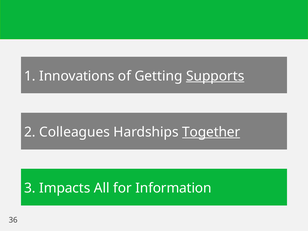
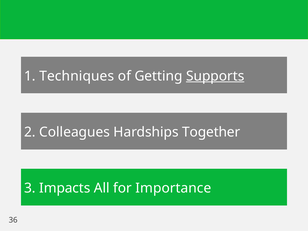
Innovations: Innovations -> Techniques (77, 76)
Together underline: present -> none (211, 132)
Information: Information -> Importance (173, 188)
